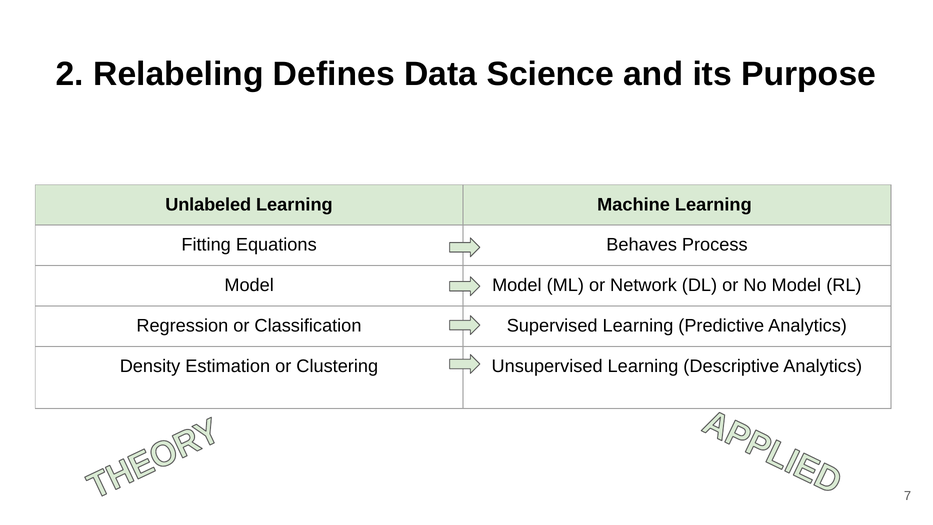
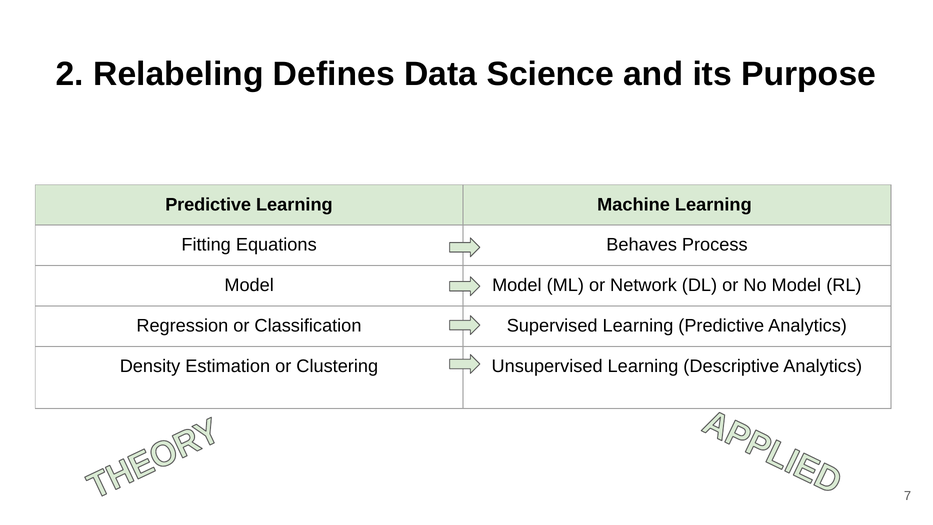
Unlabeled: Unlabeled -> Predictive (208, 204)
